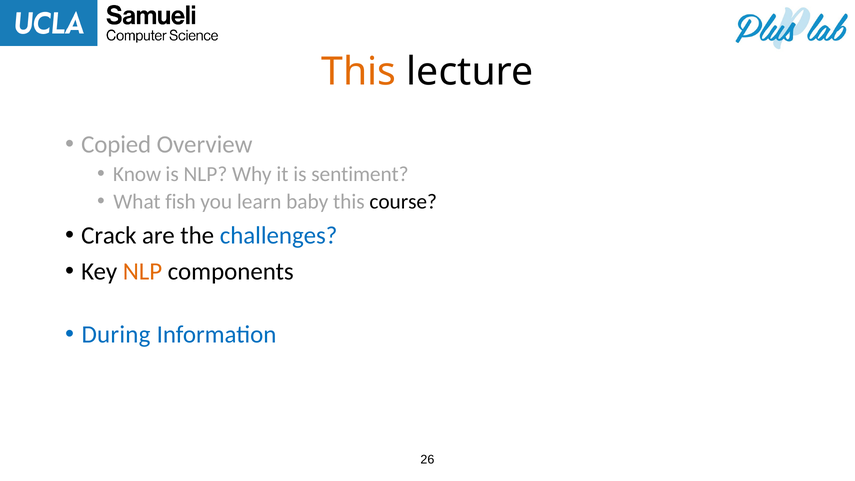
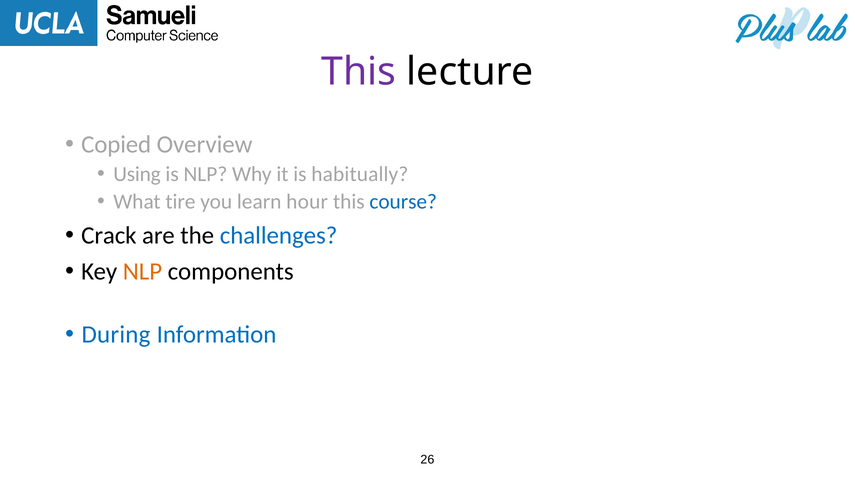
This colour: orange -> purple (359, 72)
Know: Know -> Using (137, 174)
sentiment: sentiment -> habitually (360, 174)
fish: fish -> tire (180, 202)
baby: baby -> hour (307, 202)
course colour: black -> blue (403, 202)
